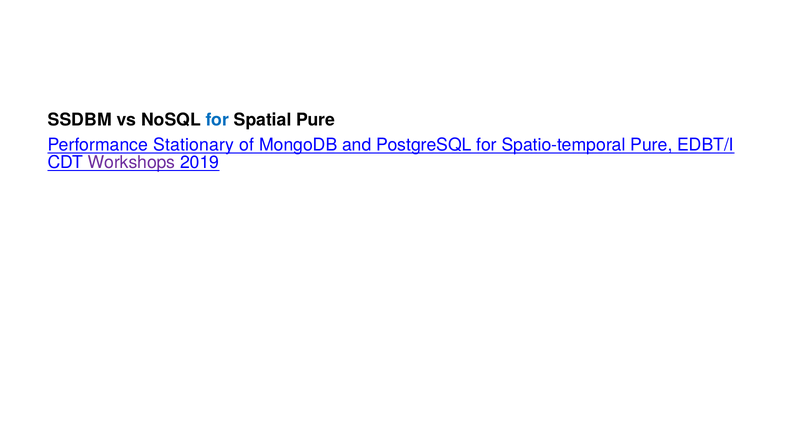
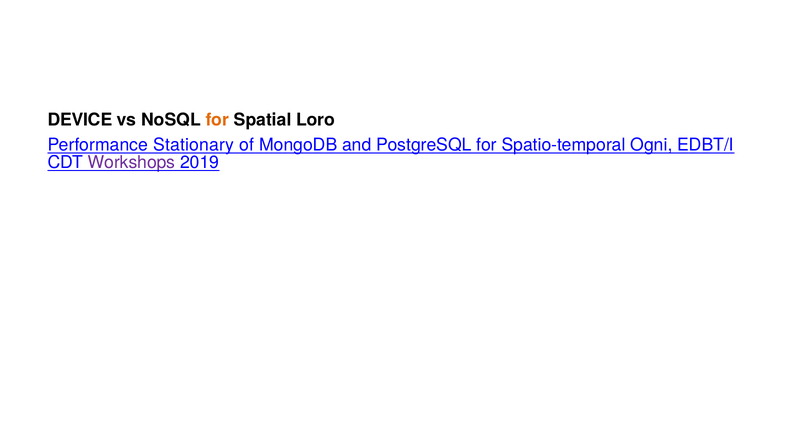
SSDBM: SSDBM -> DEVICE (80, 120)
for colour: blue -> orange (217, 120)
Spatial Pure: Pure -> Loro (316, 120)
Spatio-temporal Pure: Pure -> Ogni (651, 145)
